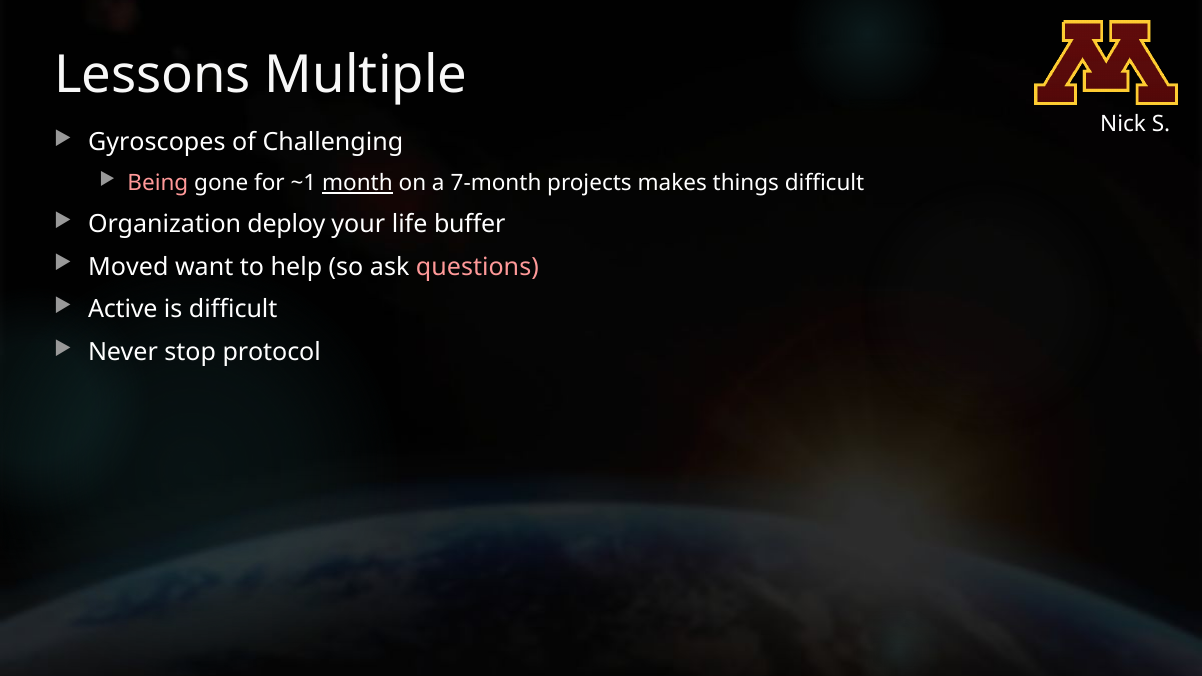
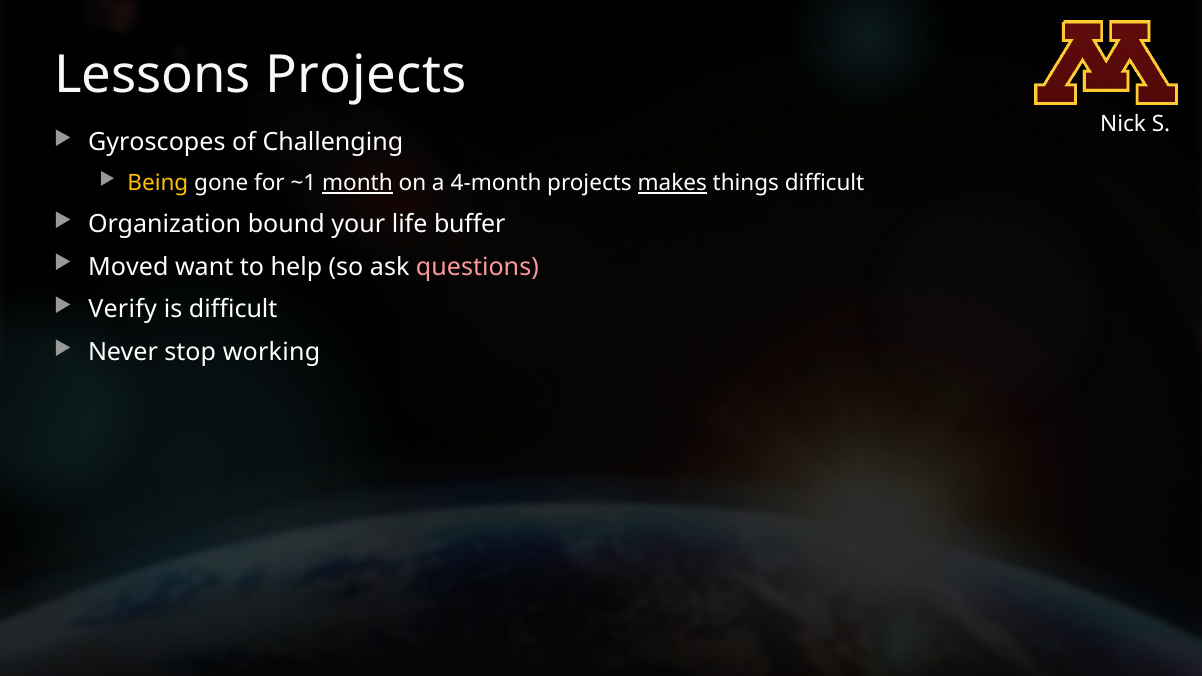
Lessons Multiple: Multiple -> Projects (366, 76)
Being colour: pink -> yellow (158, 183)
7-month: 7-month -> 4-month (496, 183)
makes underline: none -> present (672, 183)
deploy: deploy -> bound (286, 224)
Active: Active -> Verify (123, 310)
protocol: protocol -> working (271, 352)
